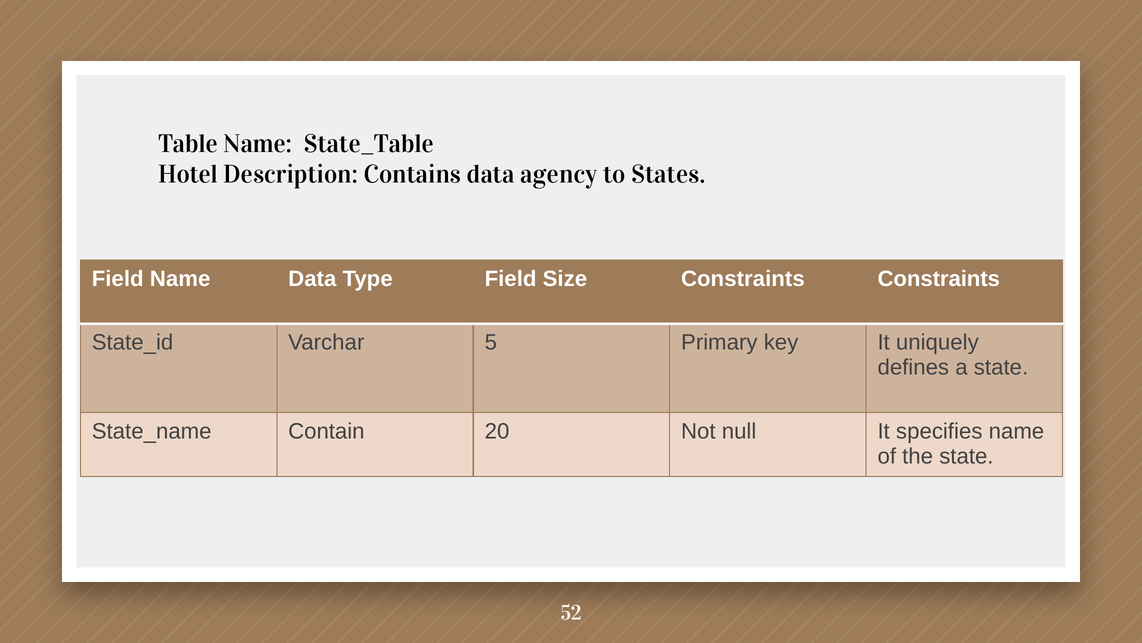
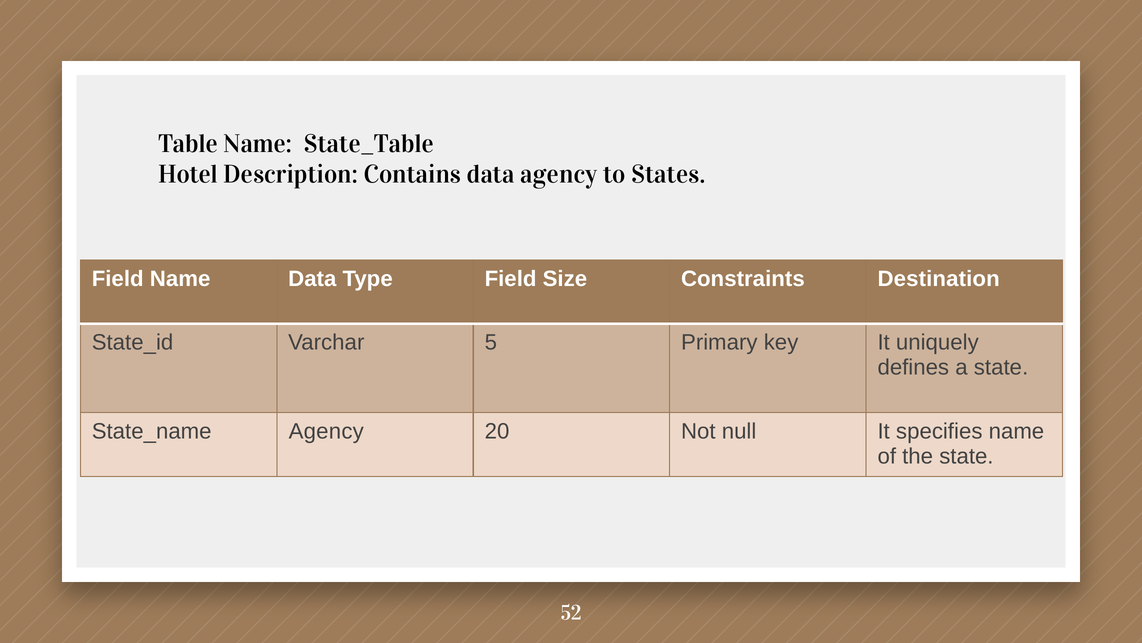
Constraints Constraints: Constraints -> Destination (939, 278)
Contain: Contain -> Agency (326, 431)
